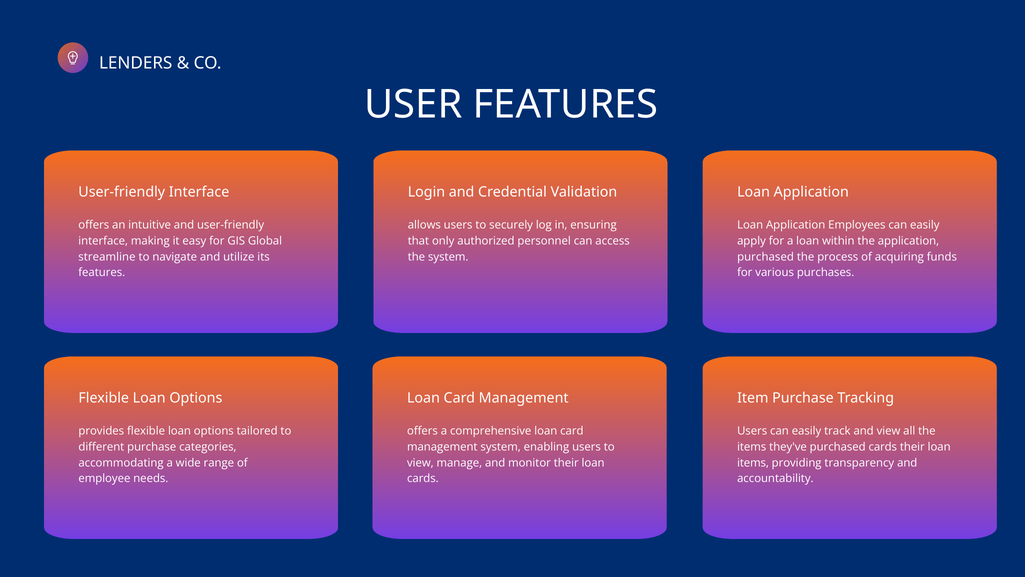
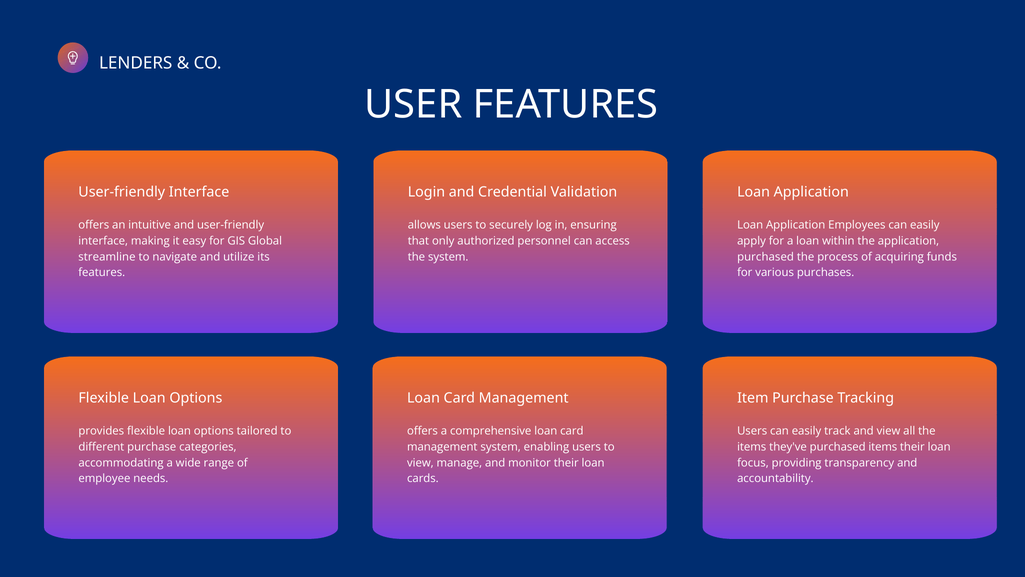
purchased cards: cards -> items (883, 446)
items: items -> focus (753, 462)
